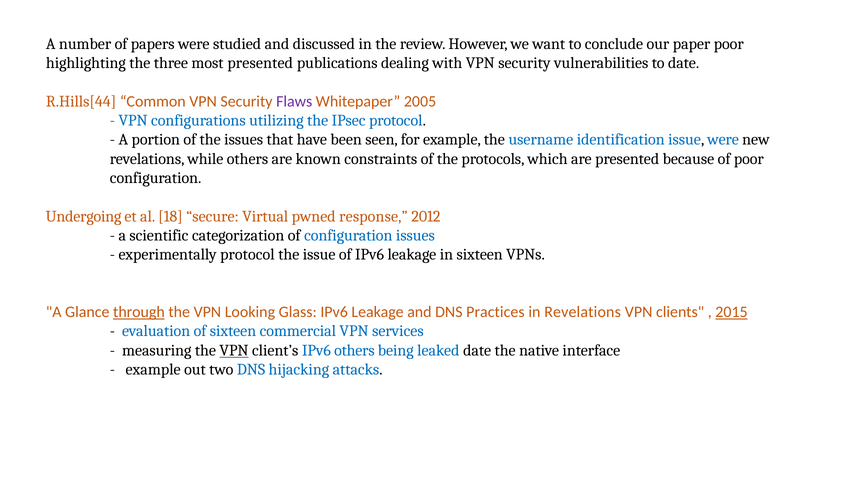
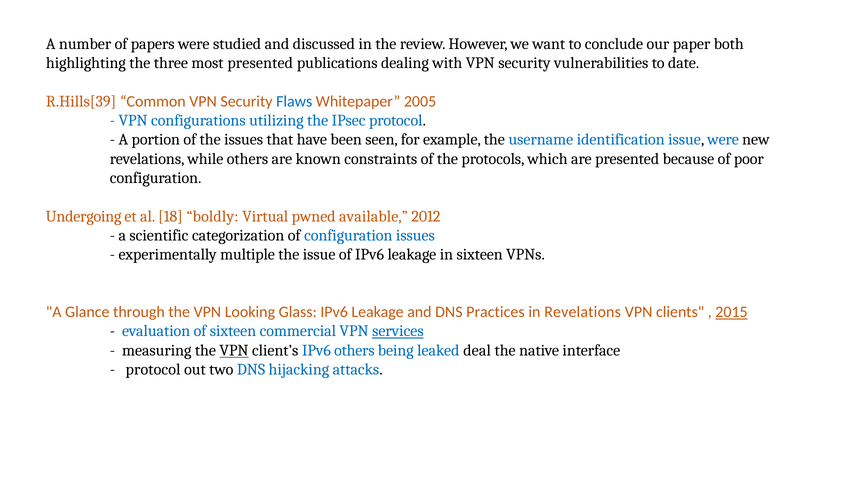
paper poor: poor -> both (729, 44)
R.Hills[44: R.Hills[44 -> R.Hills[39 (81, 101)
Flaws colour: purple -> blue (294, 101)
secure: secure -> boldly (213, 216)
response: response -> available (373, 216)
experimentally protocol: protocol -> multiple (248, 254)
through underline: present -> none (139, 312)
services underline: none -> present (398, 331)
leaked date: date -> deal (477, 350)
example: example -> protocol (153, 369)
